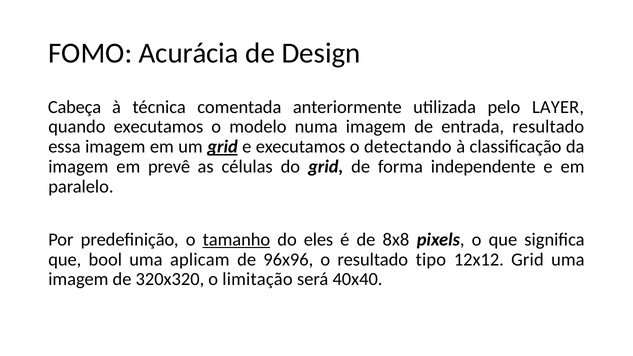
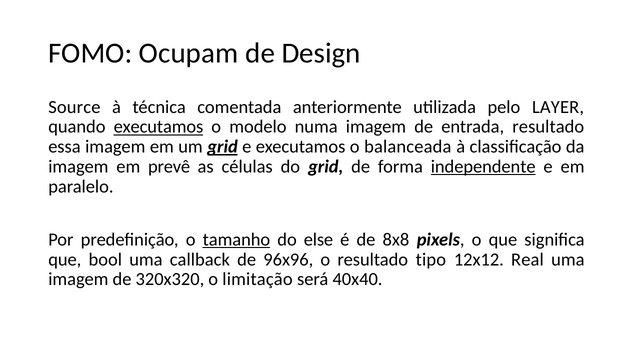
Acurácia: Acurácia -> Ocupam (189, 53)
Cabeça: Cabeça -> Source (74, 107)
executamos underline: none -> present (158, 127)
detectando: detectando -> balanceada (408, 147)
independente underline: none -> present (483, 167)
eles: eles -> else (318, 240)
aplicam: aplicam -> callback (200, 260)
12x12 Grid: Grid -> Real (527, 260)
